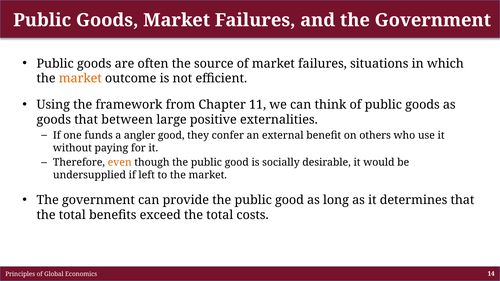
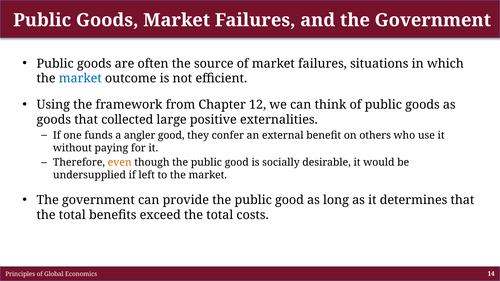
market colour: orange -> blue (80, 79)
11: 11 -> 12 (258, 105)
between: between -> collected (127, 120)
